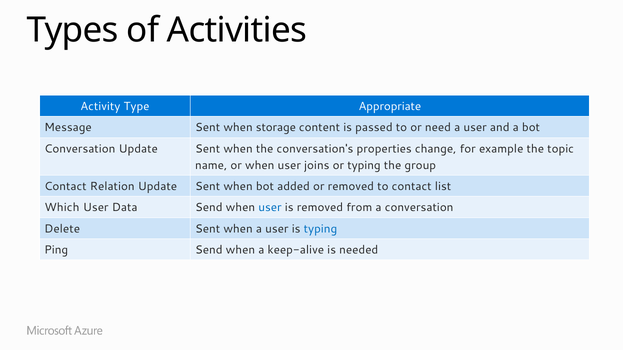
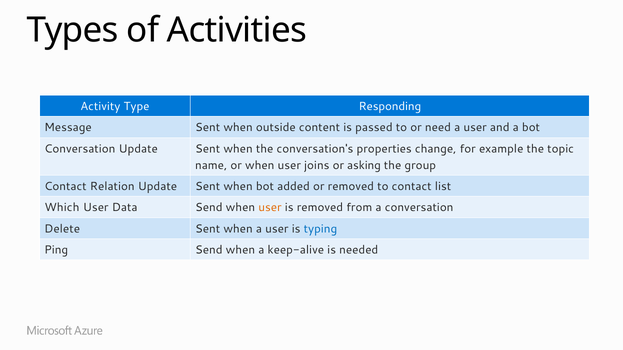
Appropriate: Appropriate -> Responding (390, 107)
storage: storage -> outside (276, 128)
or typing: typing -> asking (364, 165)
user colour: blue -> orange (270, 208)
